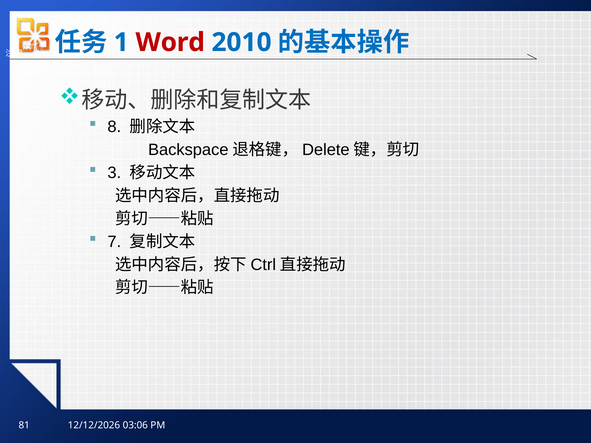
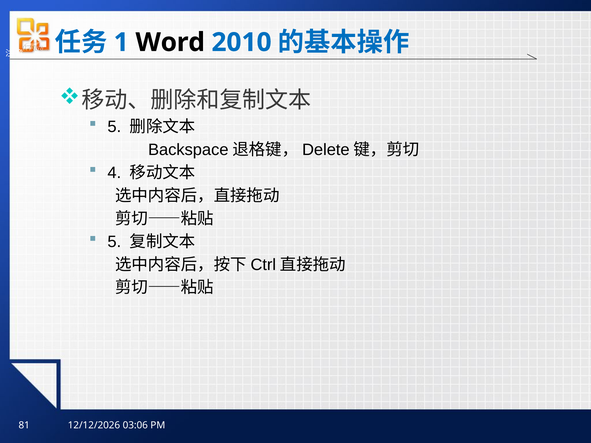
Word colour: red -> black (170, 42)
8: 8 -> 5 (114, 127)
3: 3 -> 4 (114, 173)
7: 7 -> 5 (114, 242)
